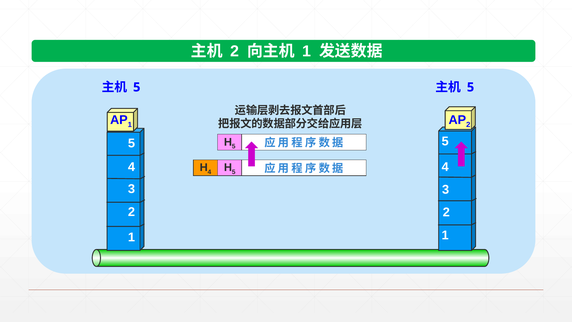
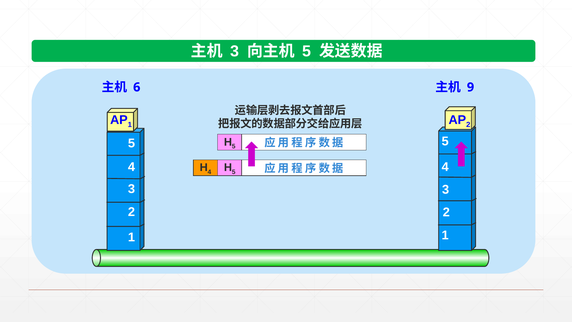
2: 2 -> 3 (234, 51)
1: 1 -> 5 (307, 51)
5: 5 -> 6 (137, 87)
5: 5 -> 9 (471, 87)
